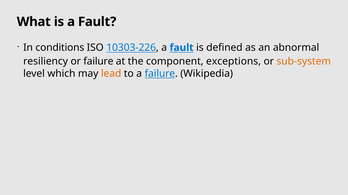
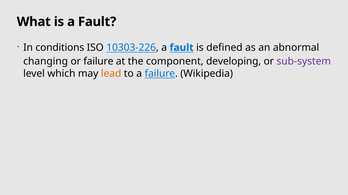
resiliency: resiliency -> changing (46, 62)
exceptions: exceptions -> developing (234, 62)
sub-system colour: orange -> purple (304, 62)
